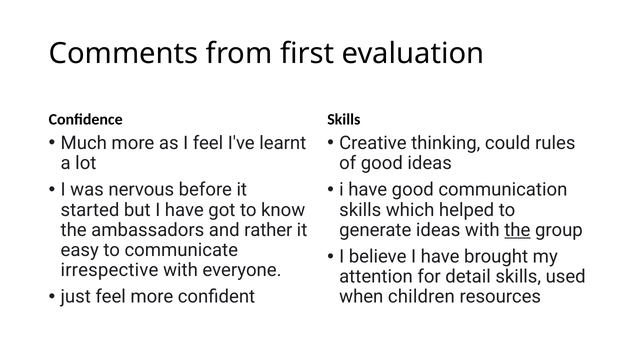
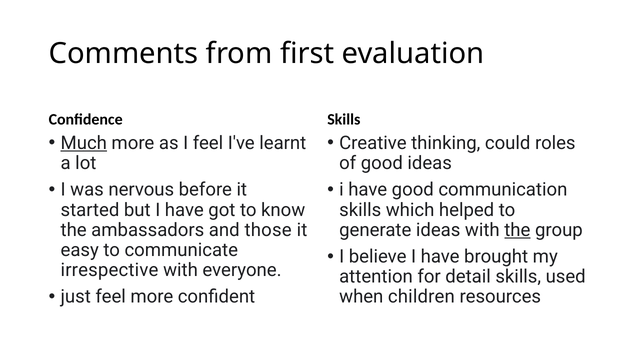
Much underline: none -> present (84, 143)
rules: rules -> roles (555, 143)
rather: rather -> those (268, 230)
